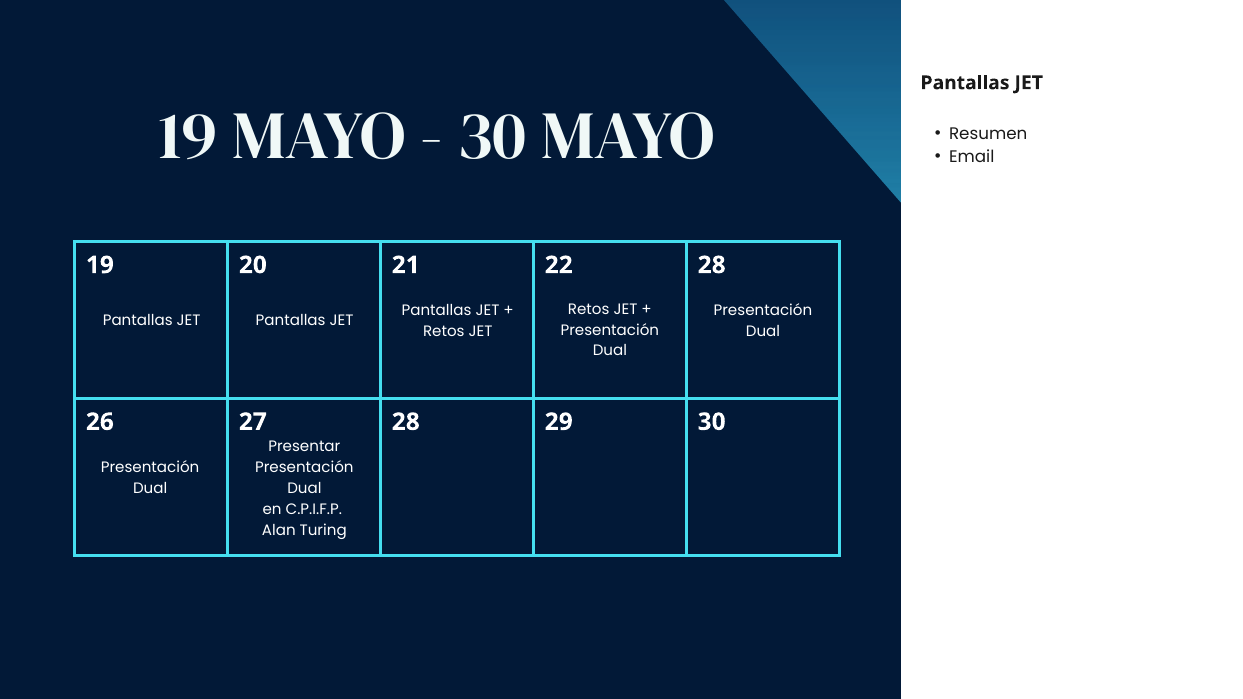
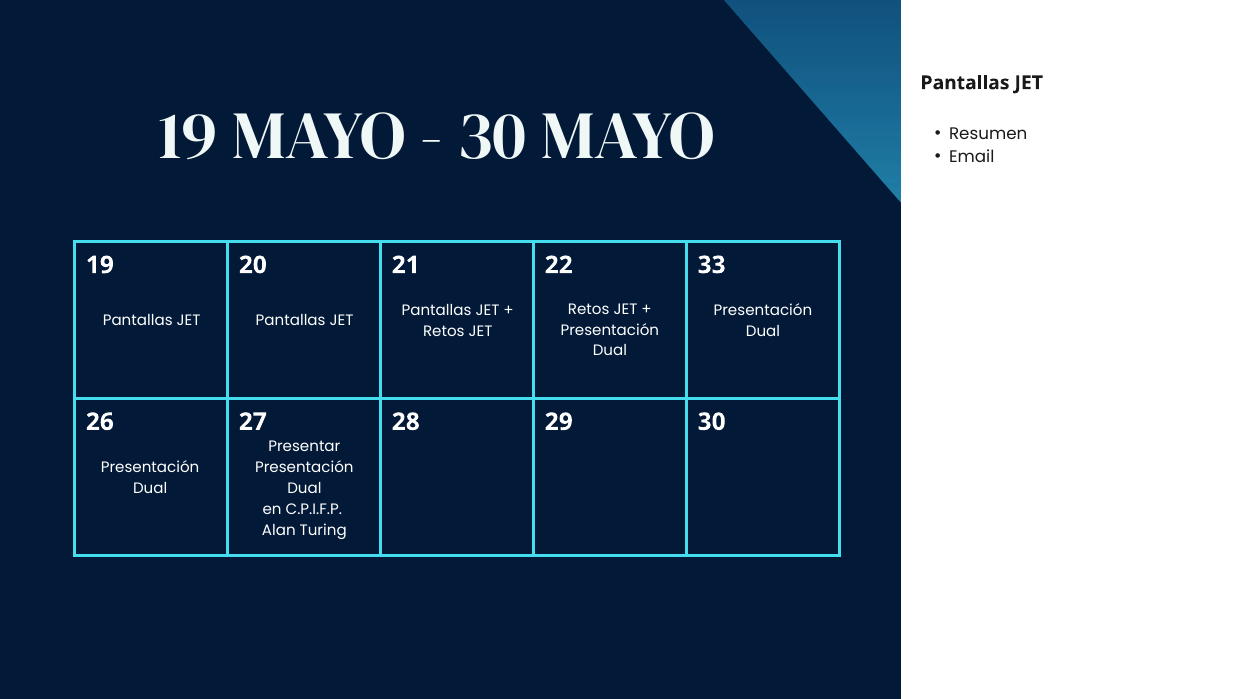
22 28: 28 -> 33 (712, 265)
